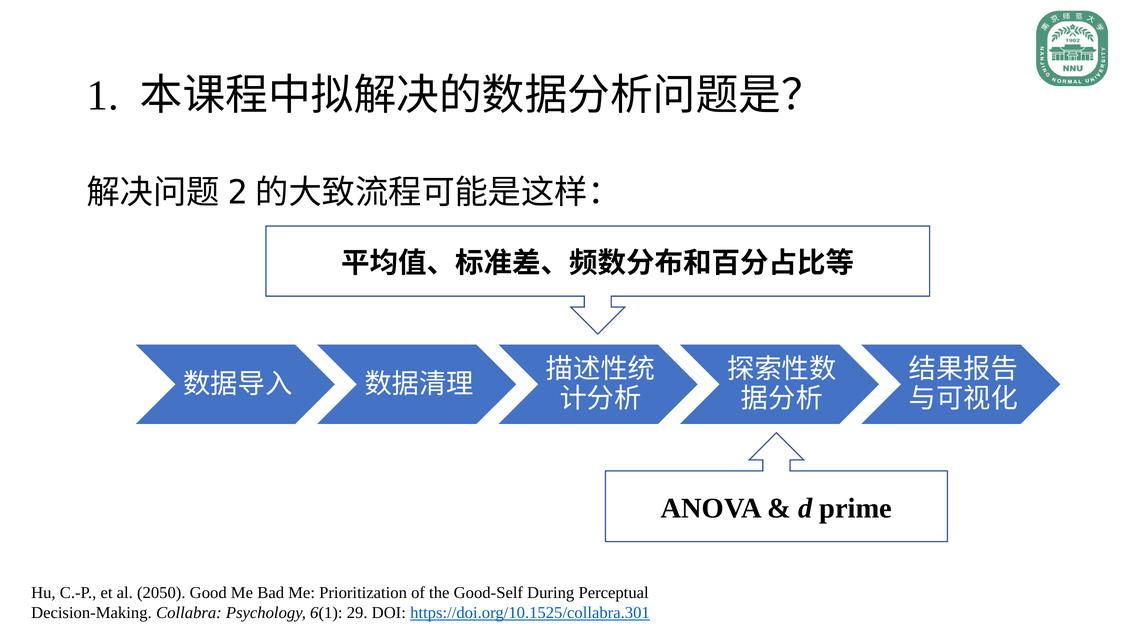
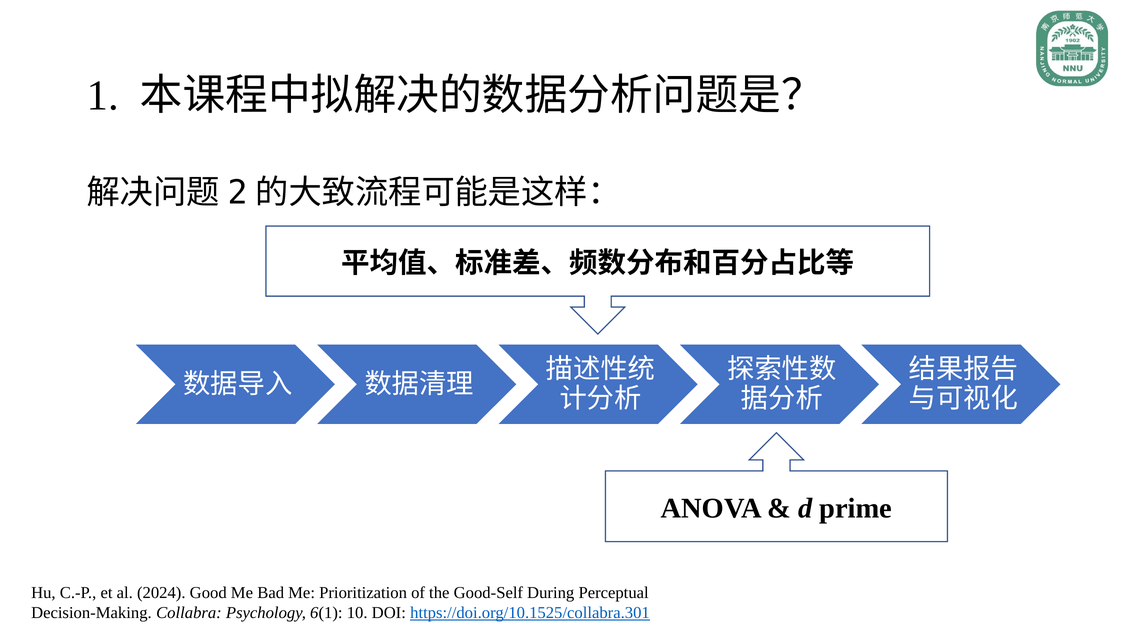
2050: 2050 -> 2024 (161, 593)
29: 29 -> 10 (357, 613)
